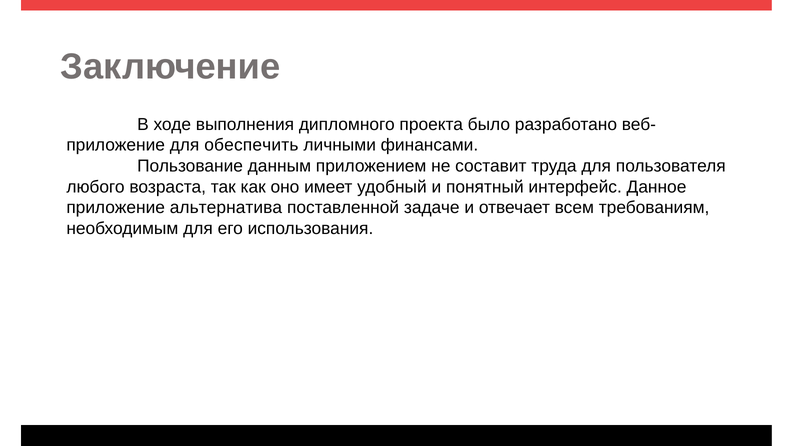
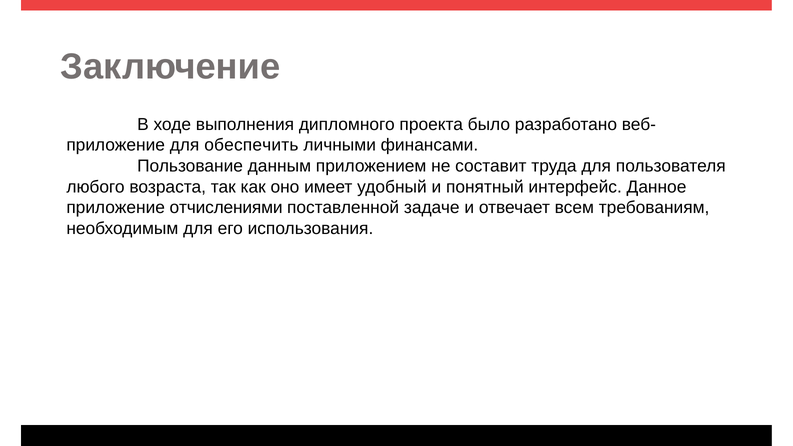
альтернатива: альтернатива -> отчислениями (226, 208)
